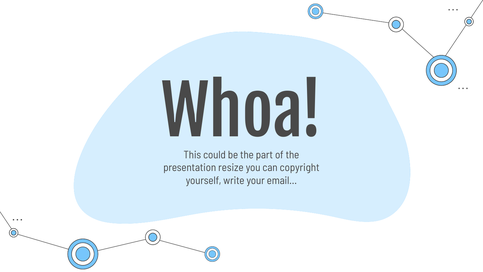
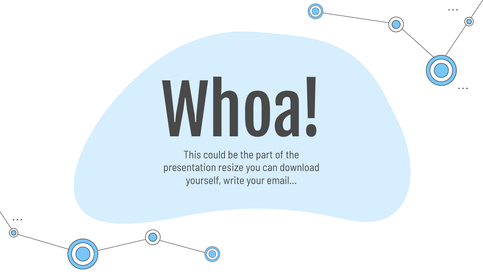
copyright: copyright -> download (300, 168)
